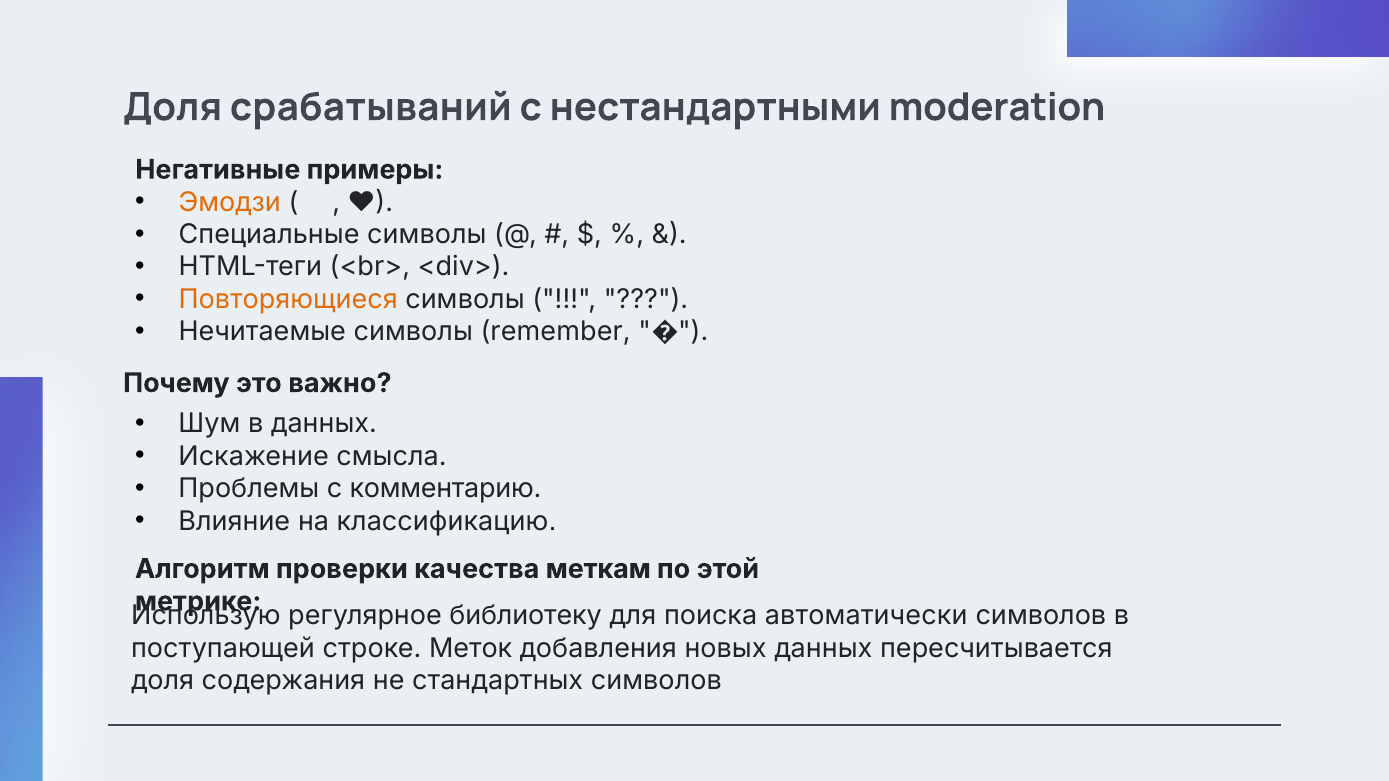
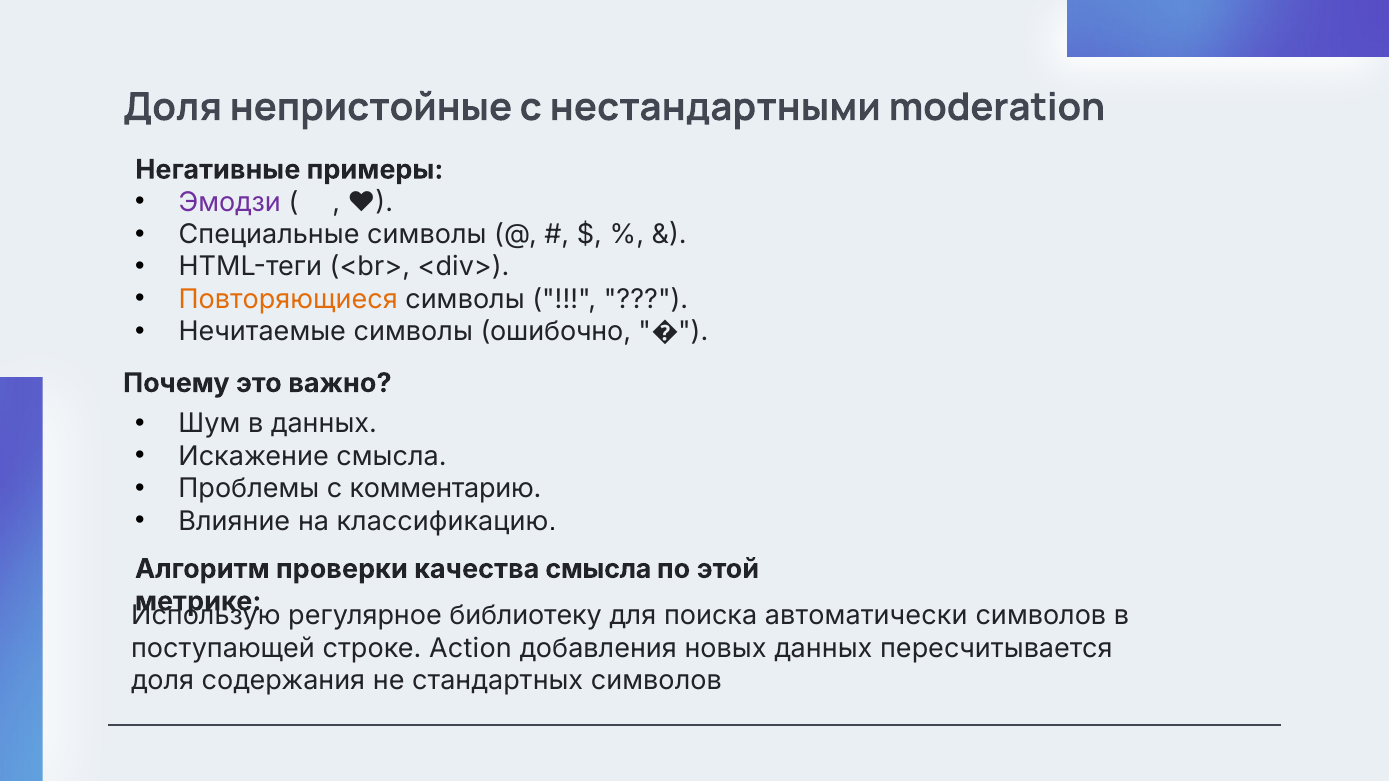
срабатываний: срабатываний -> непристойные (371, 107)
Эмодзи colour: orange -> purple (230, 202)
remember: remember -> ошибочно (556, 332)
качества меткам: меткам -> смысла (598, 569)
Меток: Меток -> Action (470, 648)
